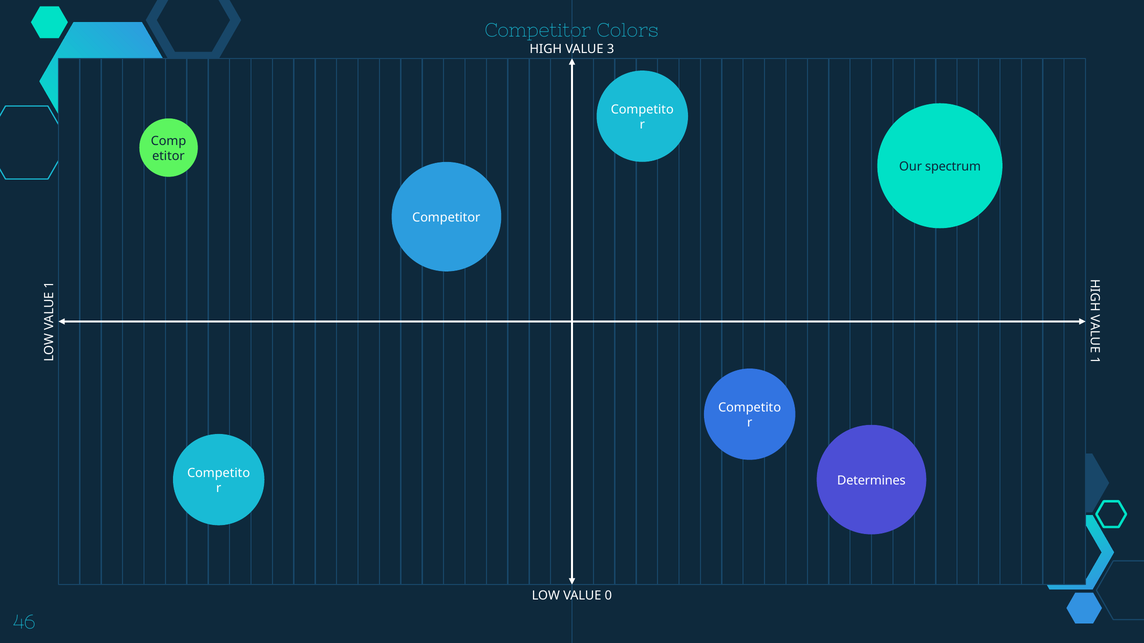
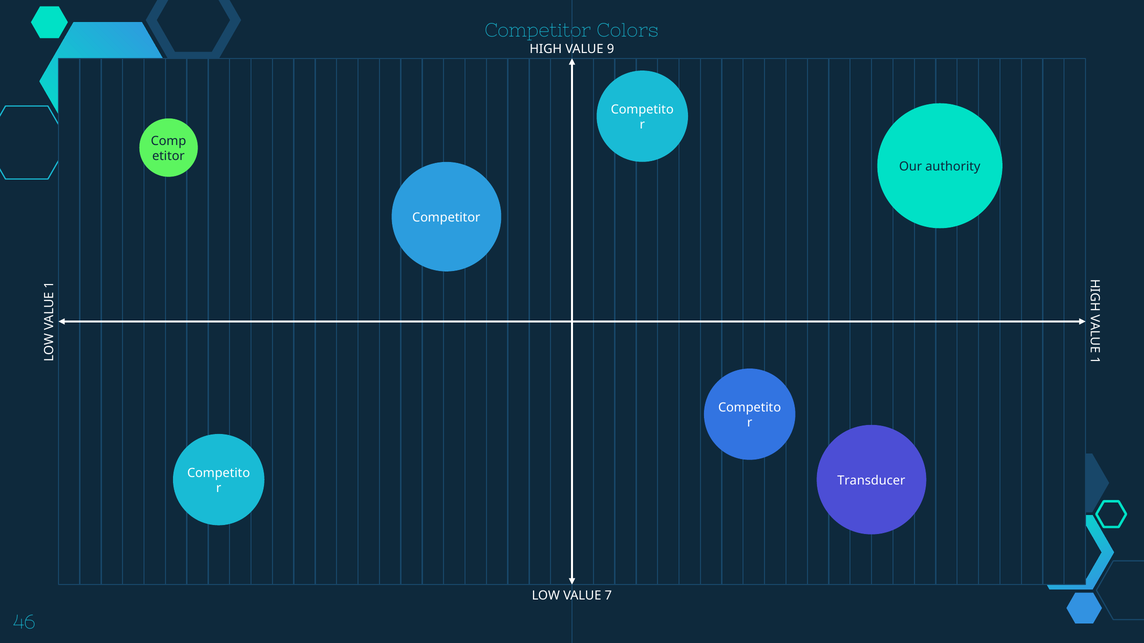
3: 3 -> 9 (611, 49)
spectrum: spectrum -> authority (953, 167)
Determines: Determines -> Transducer (871, 481)
0: 0 -> 7 (608, 596)
